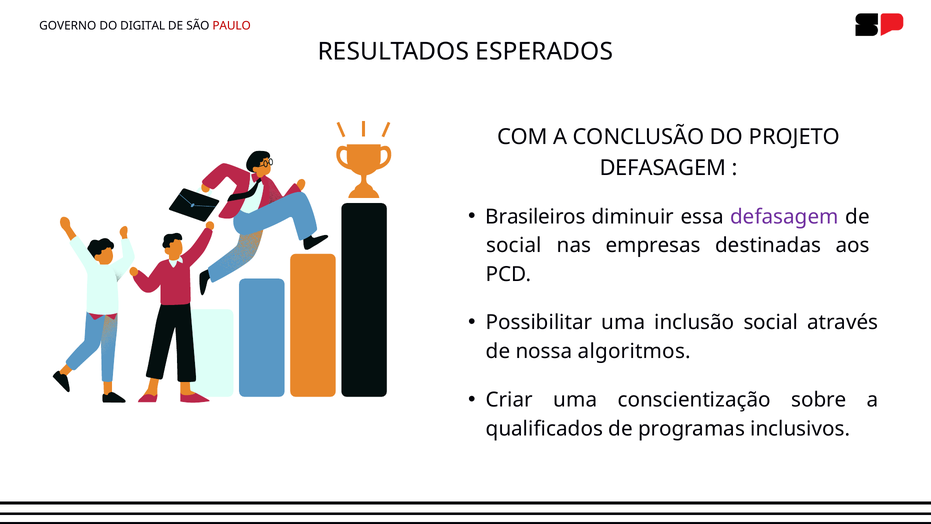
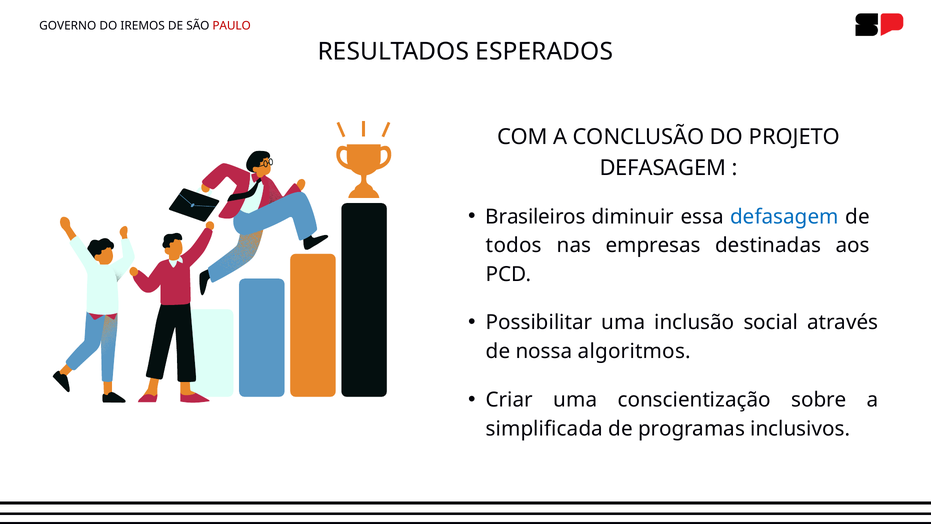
DIGITAL: DIGITAL -> IREMOS (143, 26)
defasagem colour: purple -> blue (784, 217)
social: social -> todos (514, 245)
qualificados: qualificados -> simplificada (544, 429)
